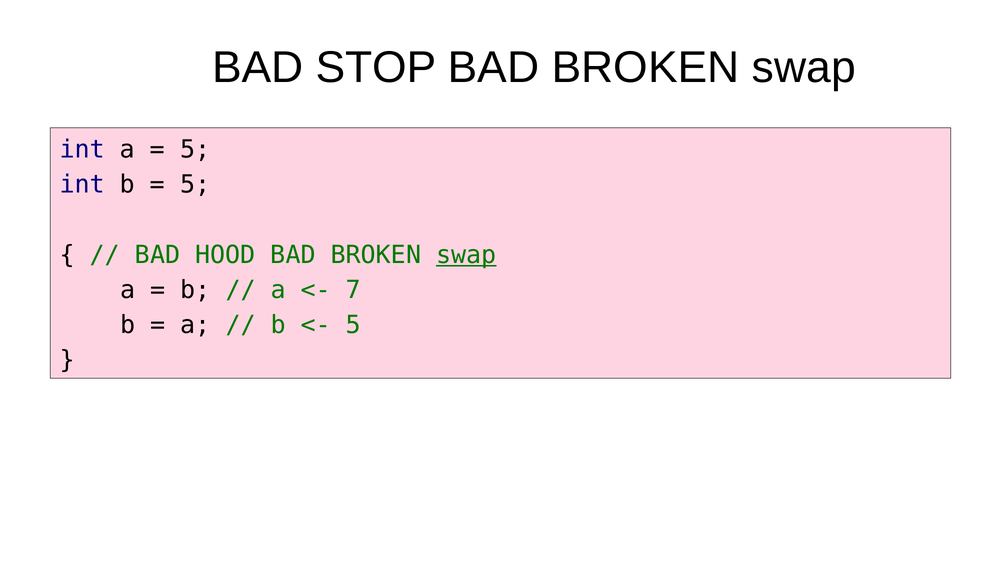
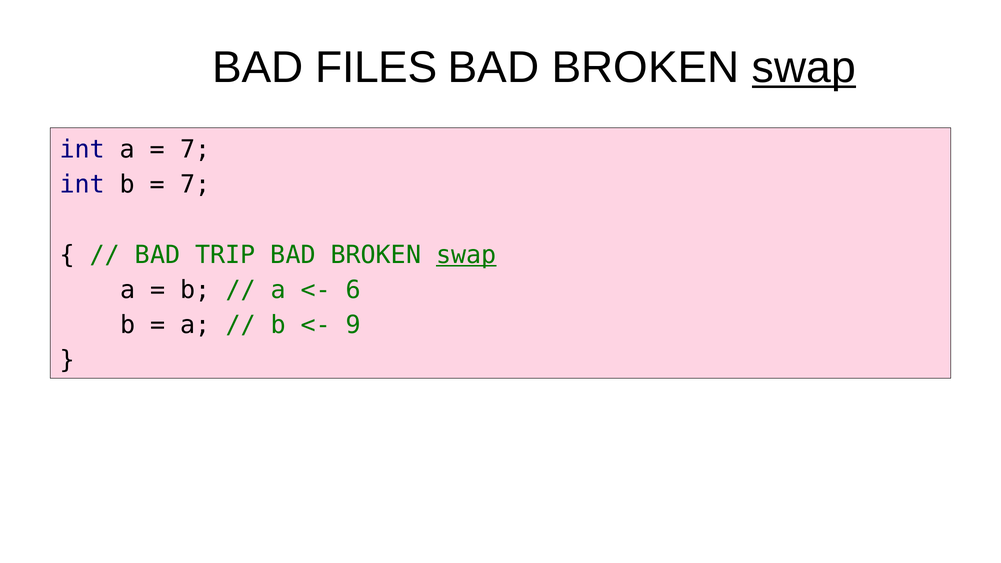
STOP: STOP -> FILES (376, 67)
swap underline: none -> present (804, 67)
5: 5 -> 7 (195, 150)
5: 5 -> 7 (195, 185)
HOOD: HOOD -> TRIP (225, 255)
7: 7 -> 6 (353, 290)
5: 5 -> 9 (353, 325)
